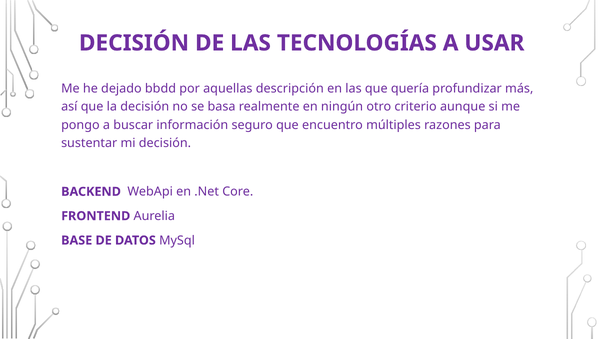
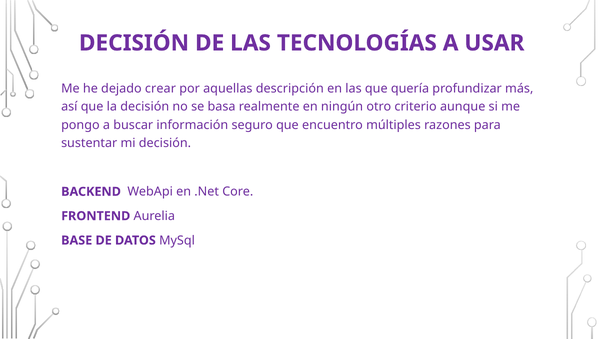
bbdd: bbdd -> crear (160, 89)
